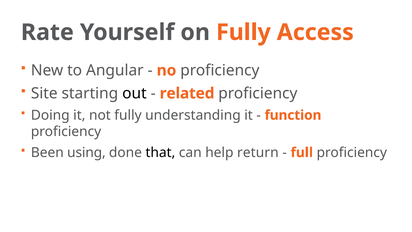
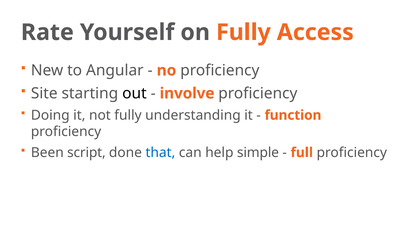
related: related -> involve (187, 93)
using: using -> script (86, 152)
that colour: black -> blue (160, 152)
return: return -> simple (258, 152)
